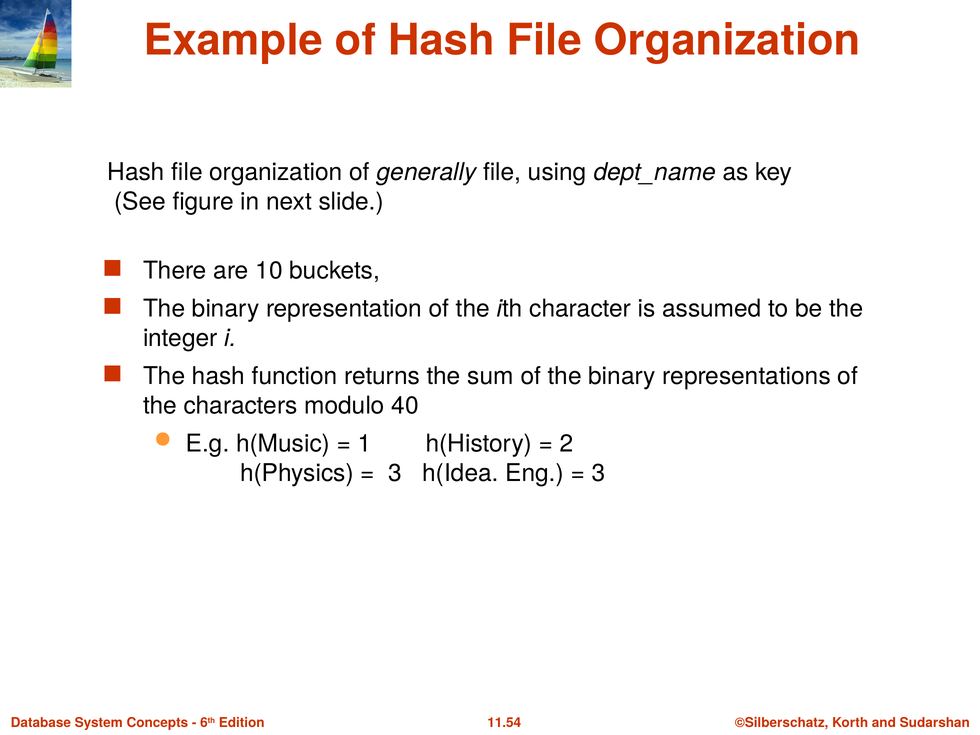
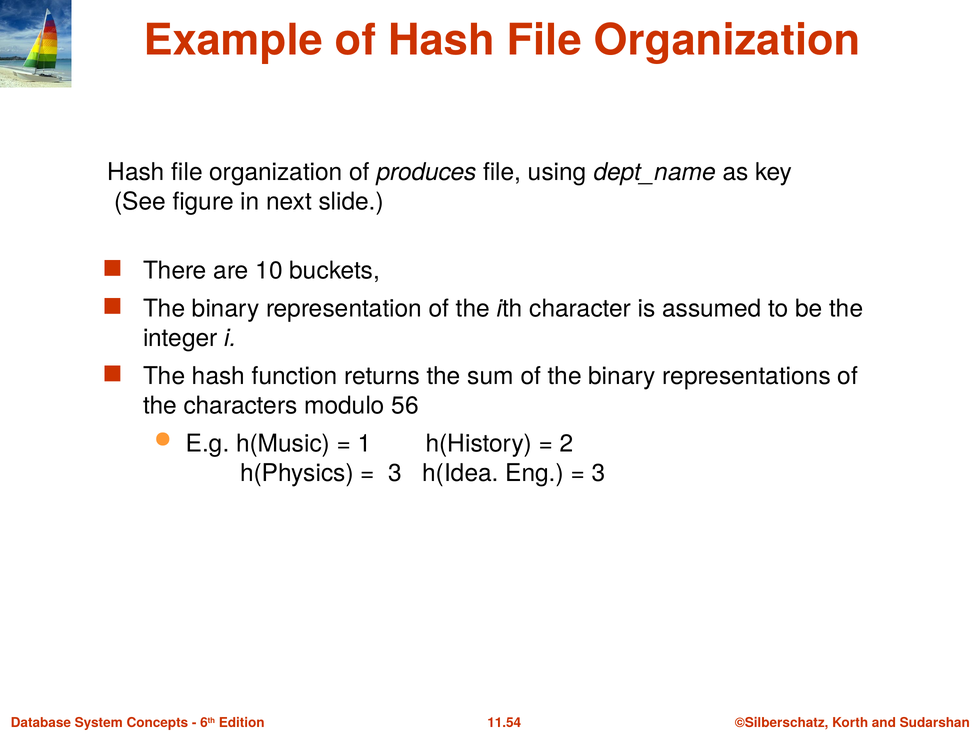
generally: generally -> produces (427, 172)
40: 40 -> 56 (405, 406)
